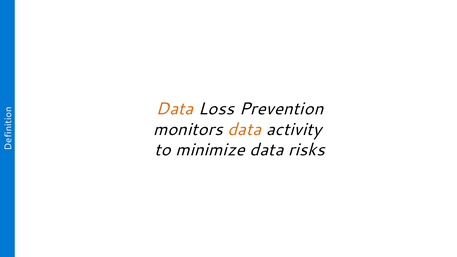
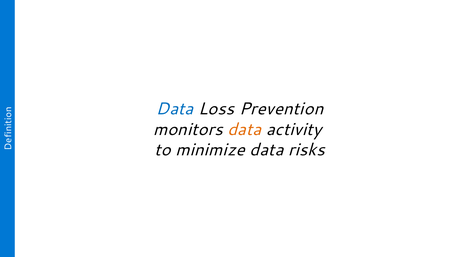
Data colour: orange -> blue (175, 109)
